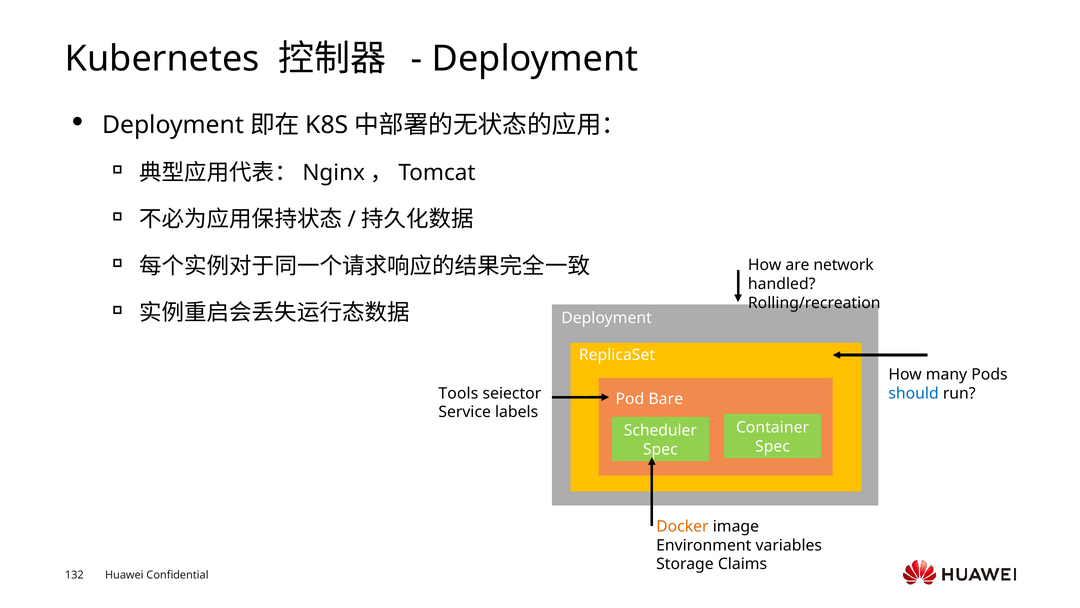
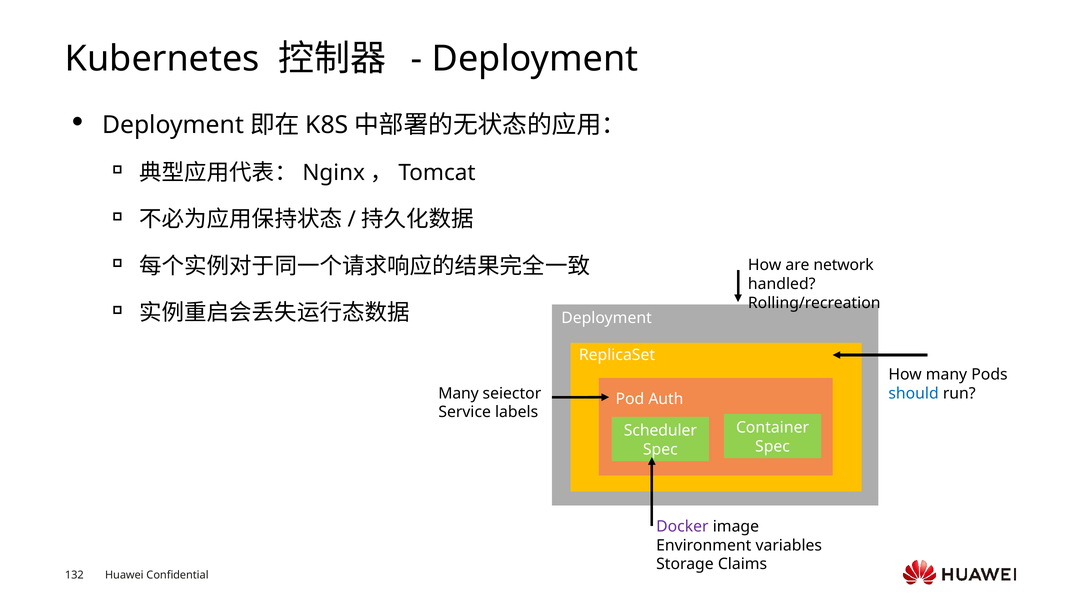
Tools: Tools -> Many (458, 393)
Bare: Bare -> Auth (666, 399)
Docker colour: orange -> purple (682, 526)
